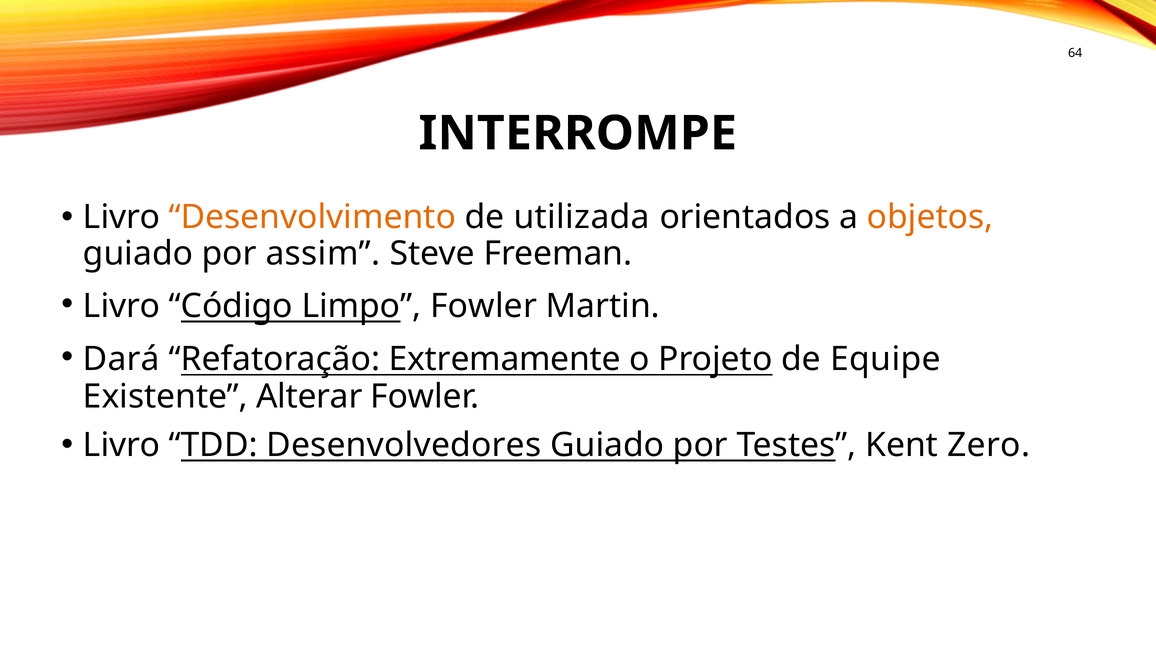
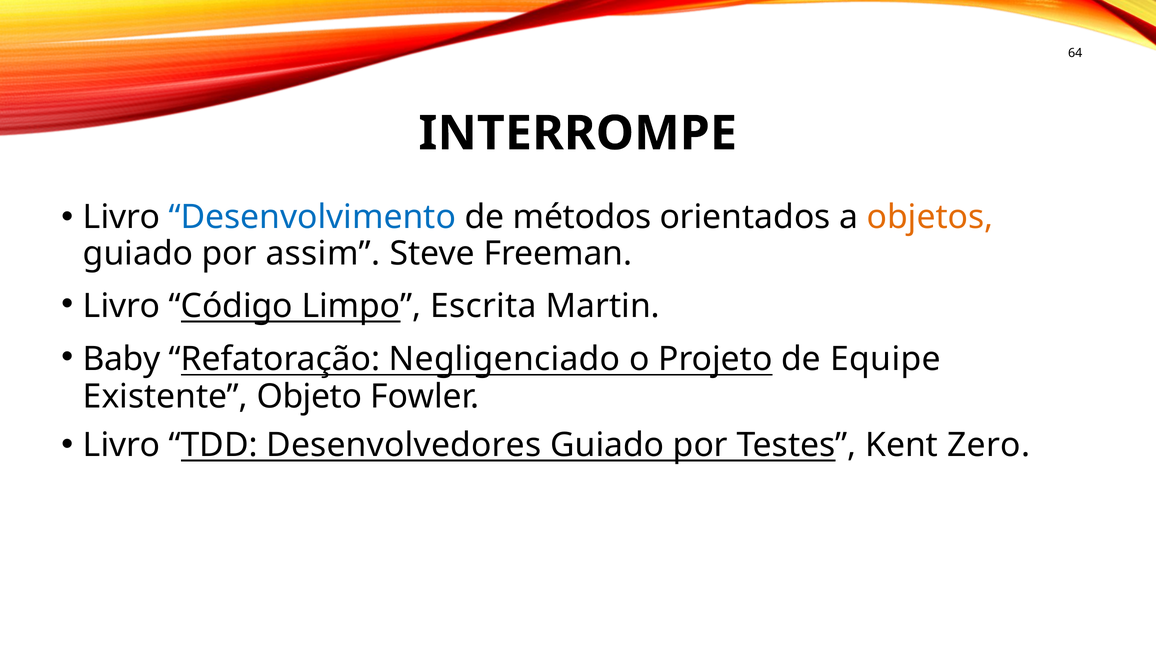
Desenvolvimento colour: orange -> blue (312, 217)
utilizada: utilizada -> métodos (582, 217)
Limpo Fowler: Fowler -> Escrita (484, 306)
Dará: Dará -> Baby (122, 359)
Extremamente: Extremamente -> Negligenciado (505, 359)
Alterar: Alterar -> Objeto (309, 397)
